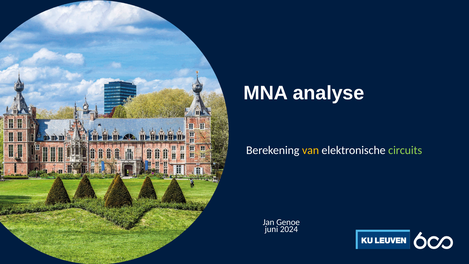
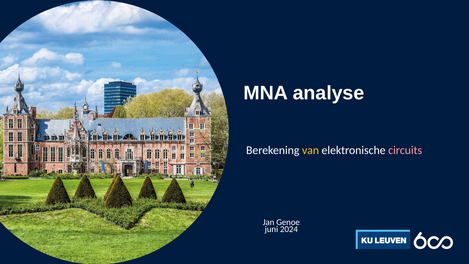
circuits colour: light green -> pink (405, 150)
